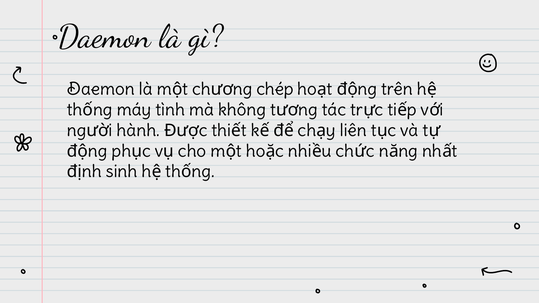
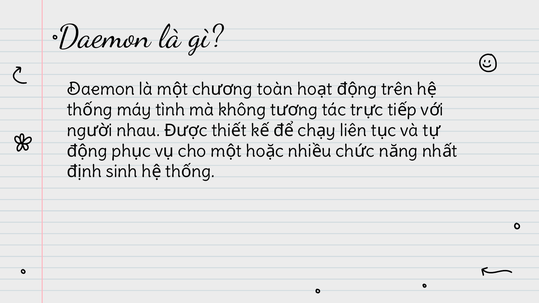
chép: chép -> toàn (275, 89)
hành: hành -> nhau (138, 130)
